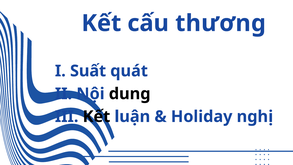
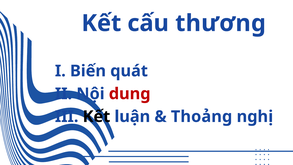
Suất: Suất -> Biến (88, 71)
dung colour: black -> red (130, 94)
Holiday: Holiday -> Thoảng (202, 116)
